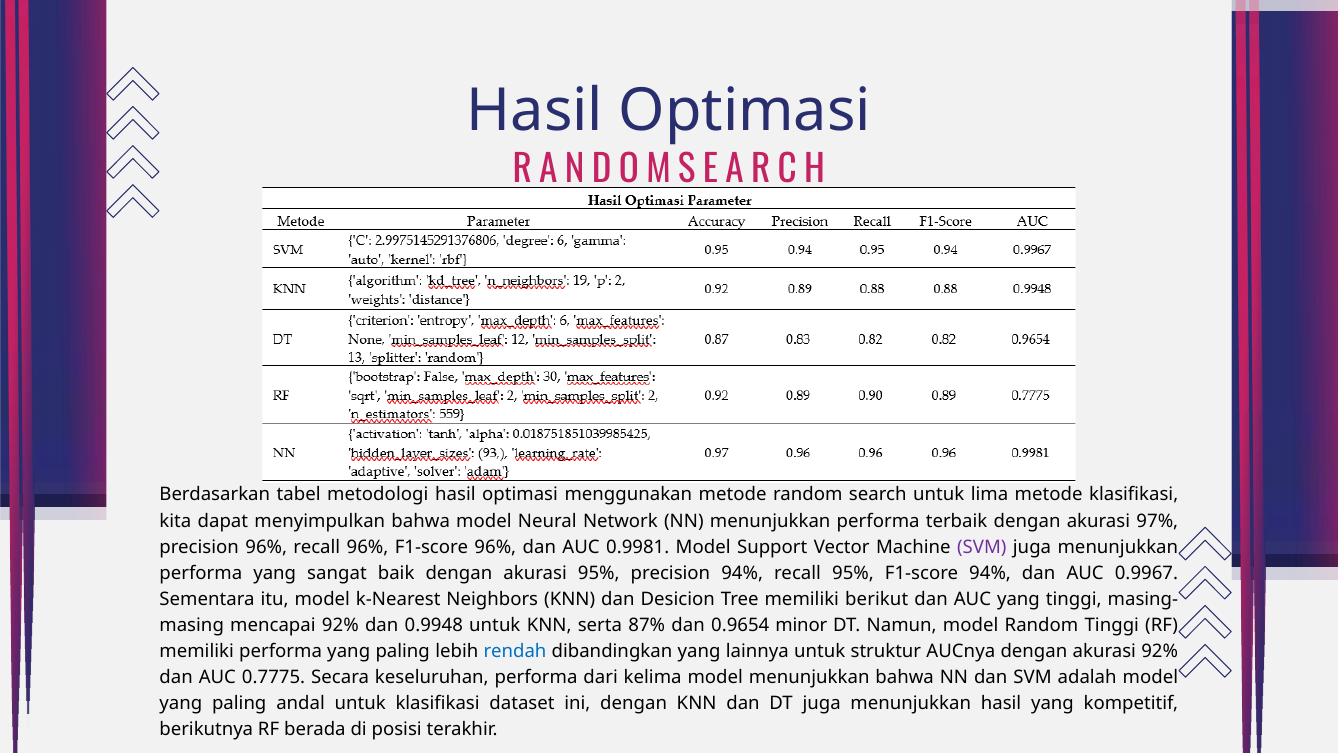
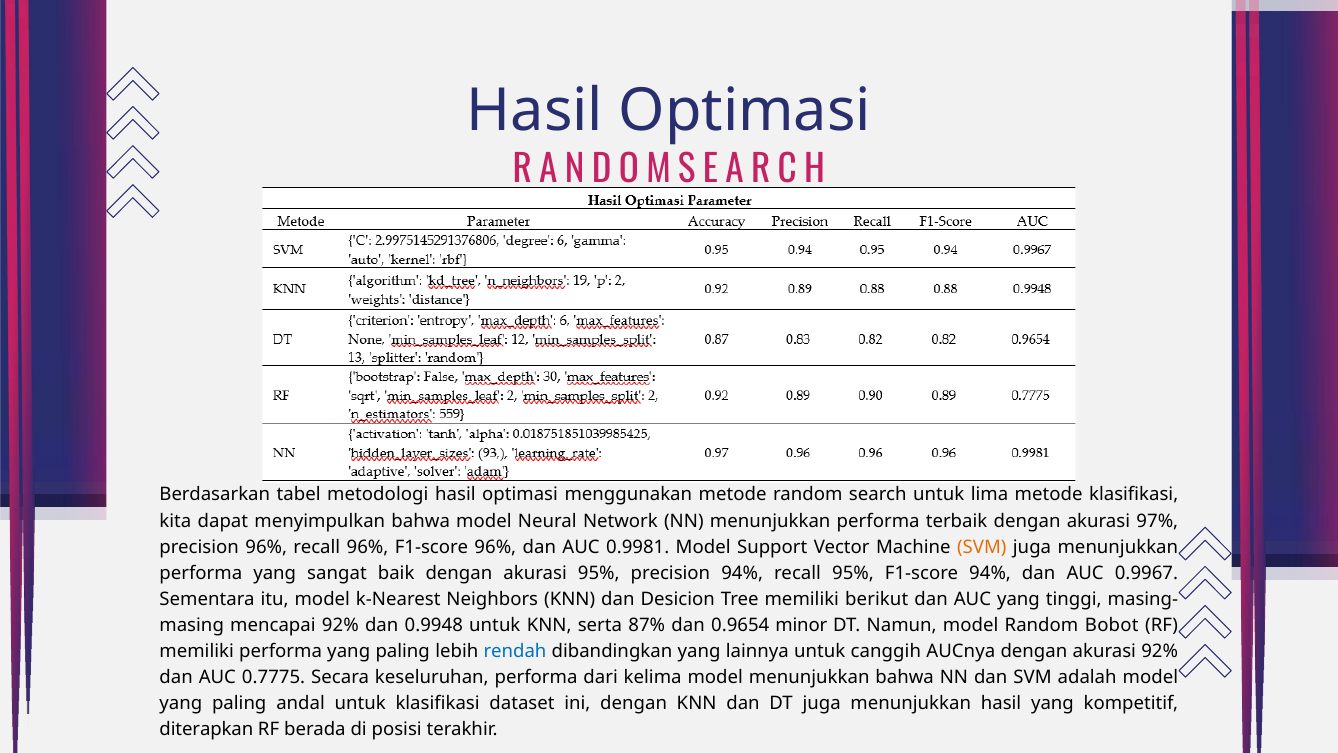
SVM colour: purple -> orange (982, 547)
Random Tinggi: Tinggi -> Bobot (1112, 625)
struktur: struktur -> canggih (886, 651)
berikutnya: berikutnya -> diterapkan (206, 729)
